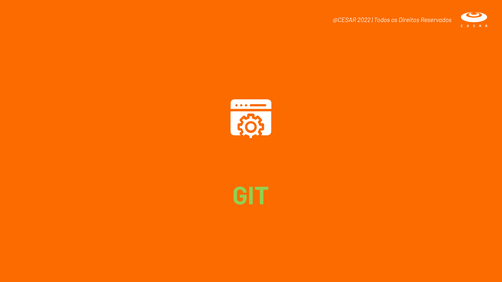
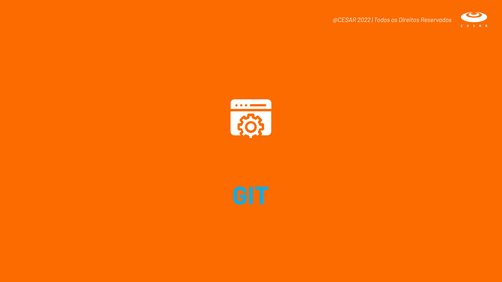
GIT colour: light green -> light blue (251, 197)
